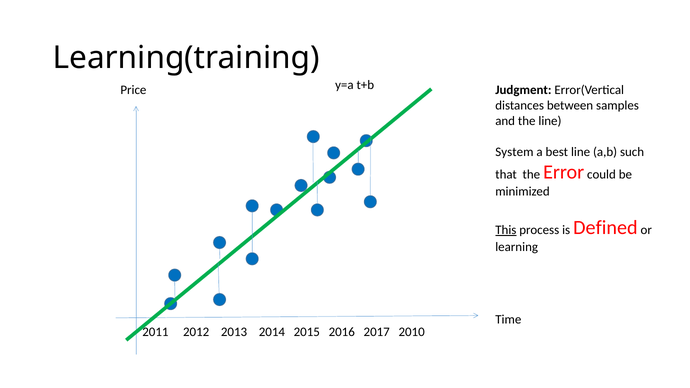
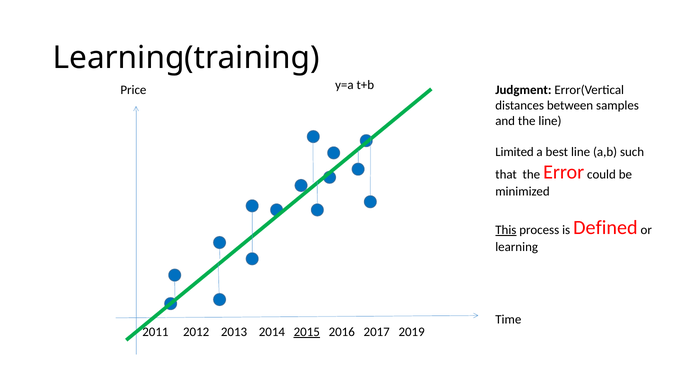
System: System -> Limited (515, 152)
2015 underline: none -> present (307, 332)
2010: 2010 -> 2019 (412, 332)
